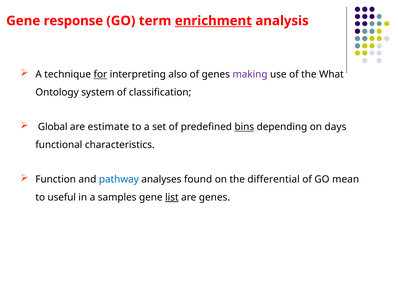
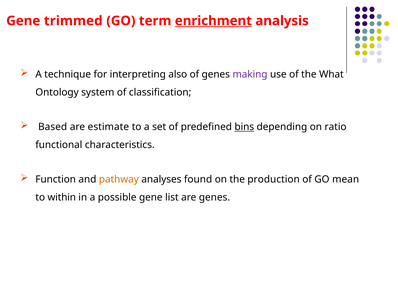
response: response -> trimmed (73, 21)
for underline: present -> none (100, 74)
Global: Global -> Based (53, 127)
days: days -> ratio (336, 127)
pathway colour: blue -> orange (119, 179)
differential: differential -> production (274, 179)
useful: useful -> within (62, 197)
samples: samples -> possible (117, 197)
list underline: present -> none (172, 197)
